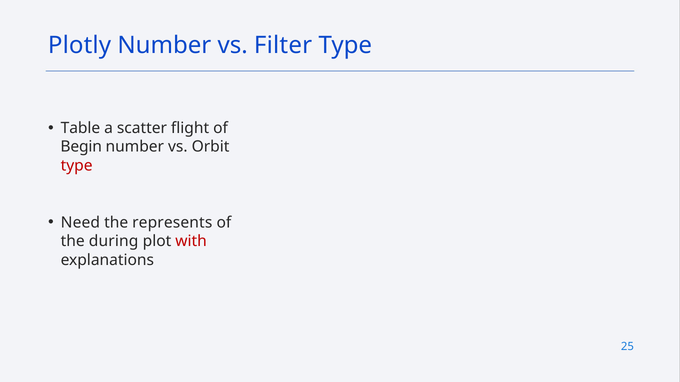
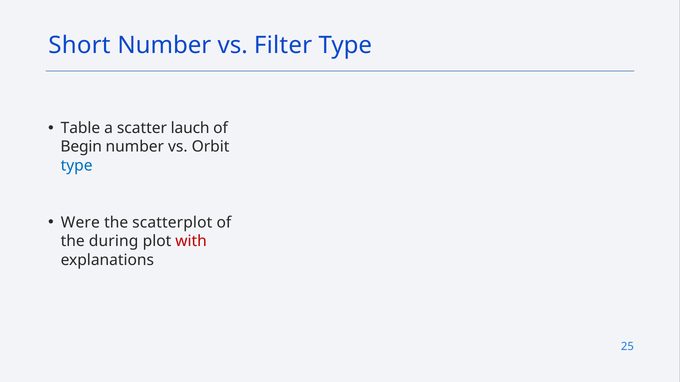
Plotly: Plotly -> Short (79, 45)
flight: flight -> lauch (190, 128)
type colour: red -> blue (77, 166)
Need: Need -> Were (80, 223)
represents: represents -> scatterplot (172, 223)
